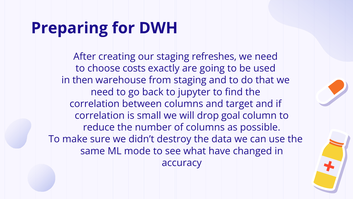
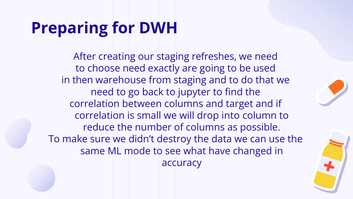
choose costs: costs -> need (134, 68)
goal: goal -> into (231, 115)
